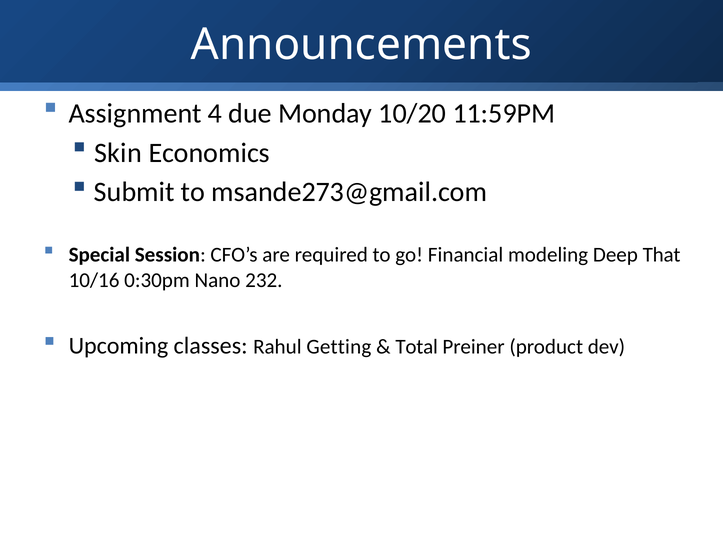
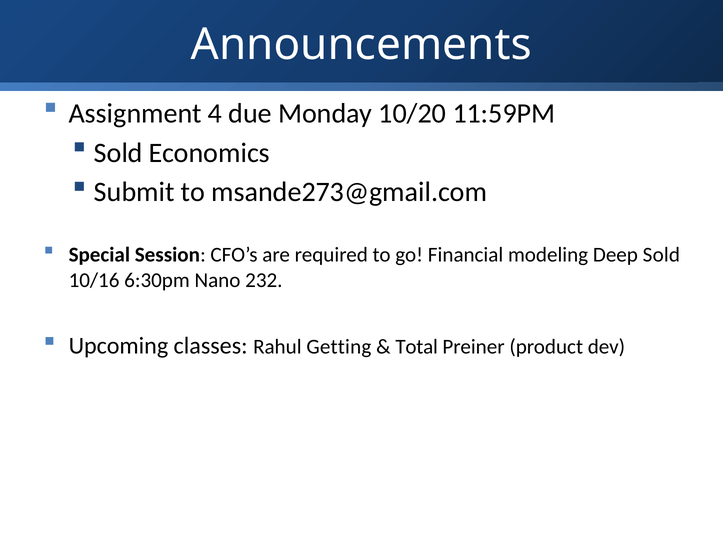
Skin: Skin -> Sold (118, 153)
Deep That: That -> Sold (661, 255)
0:30pm: 0:30pm -> 6:30pm (157, 280)
